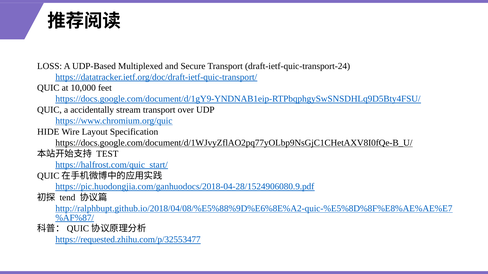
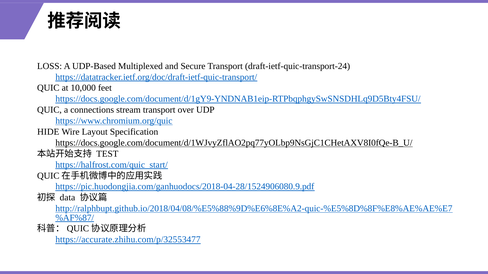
accidentally: accidentally -> connections (92, 110)
tend: tend -> data (67, 198)
https://requested.zhihu.com/p/32553477: https://requested.zhihu.com/p/32553477 -> https://accurate.zhihu.com/p/32553477 (128, 240)
